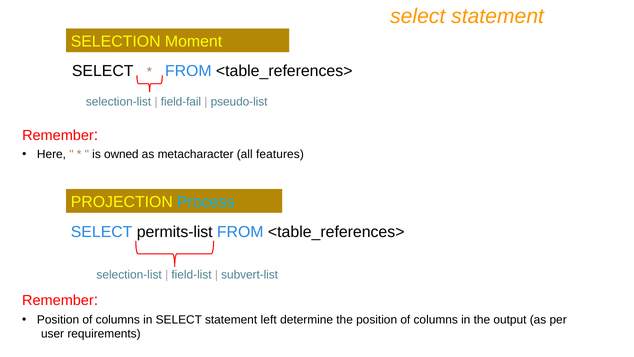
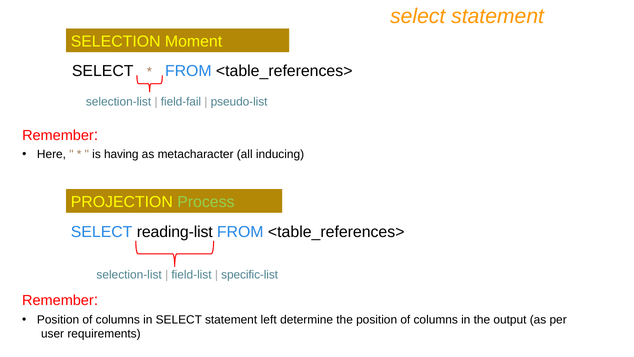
owned: owned -> having (121, 154)
features: features -> inducing (280, 154)
Process colour: light blue -> light green (206, 202)
permits-list: permits-list -> reading-list (175, 232)
subvert-list: subvert-list -> specific-list (250, 275)
